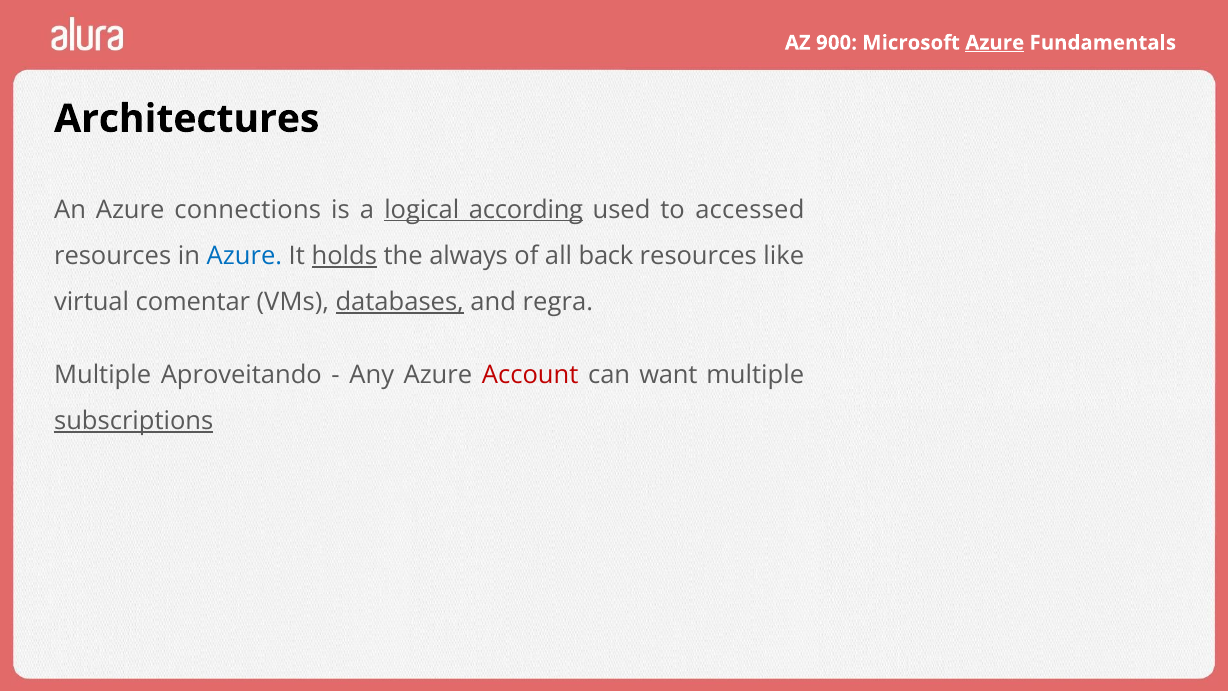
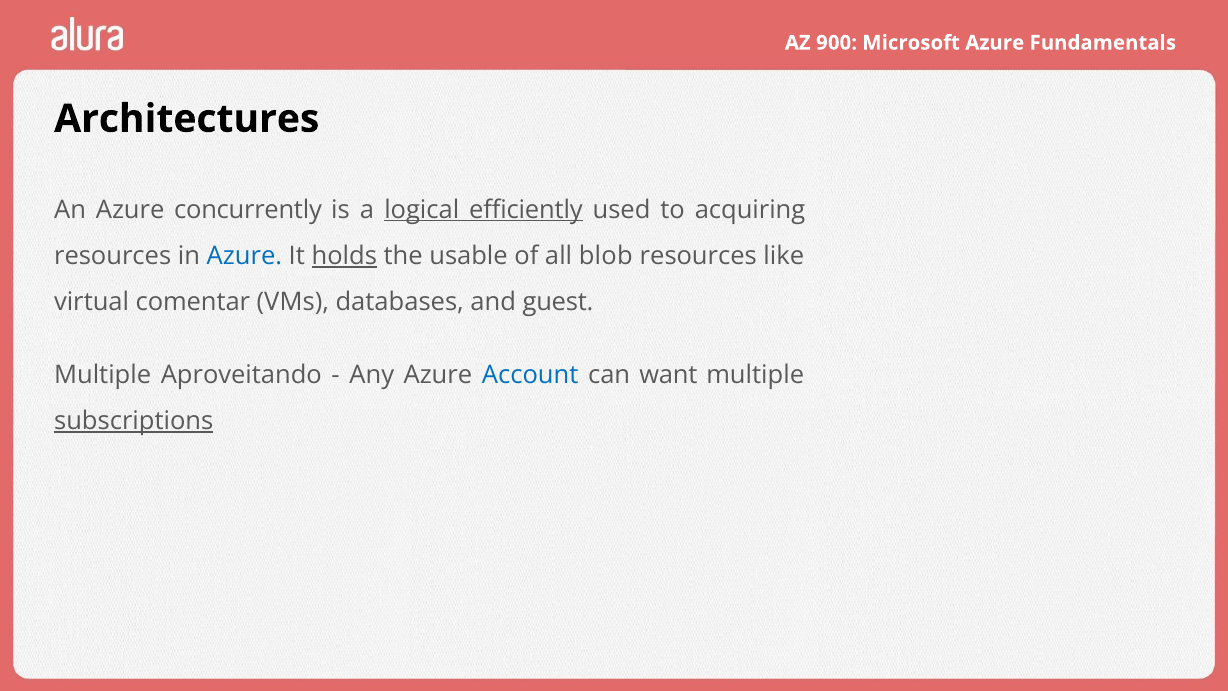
Azure underline: present -> none (995, 43)
connections: connections -> concurrently (248, 210)
according: according -> efficiently (526, 210)
accessed: accessed -> acquiring (750, 210)
always: always -> usable (469, 256)
back: back -> blob (606, 256)
databases underline: present -> none (400, 302)
regra: regra -> guest (558, 302)
Account colour: red -> blue (530, 375)
